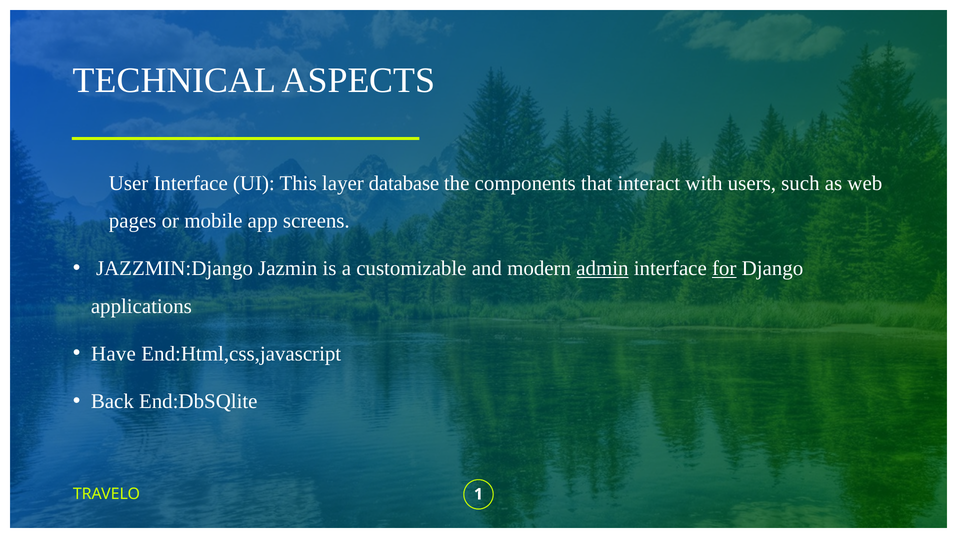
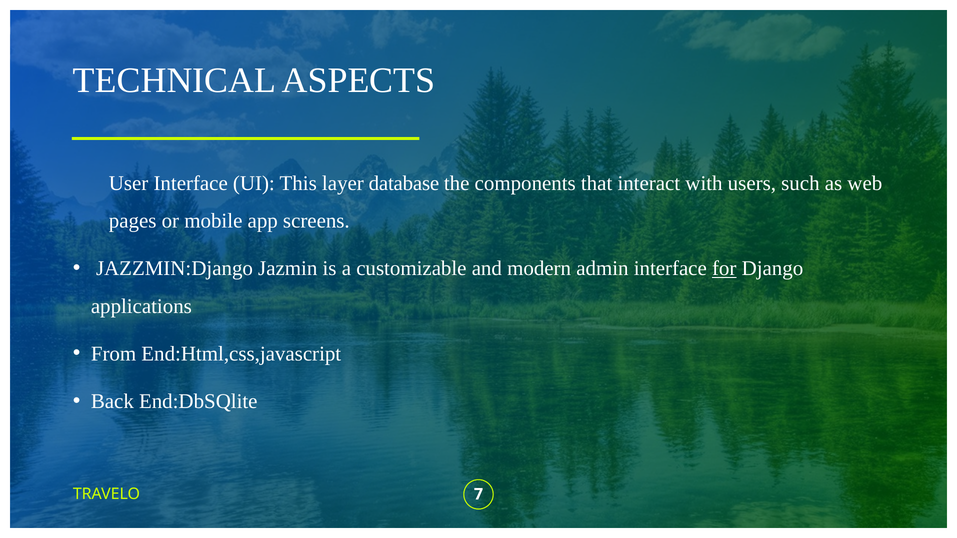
admin underline: present -> none (602, 269)
Have: Have -> From (114, 354)
1: 1 -> 7 (478, 494)
